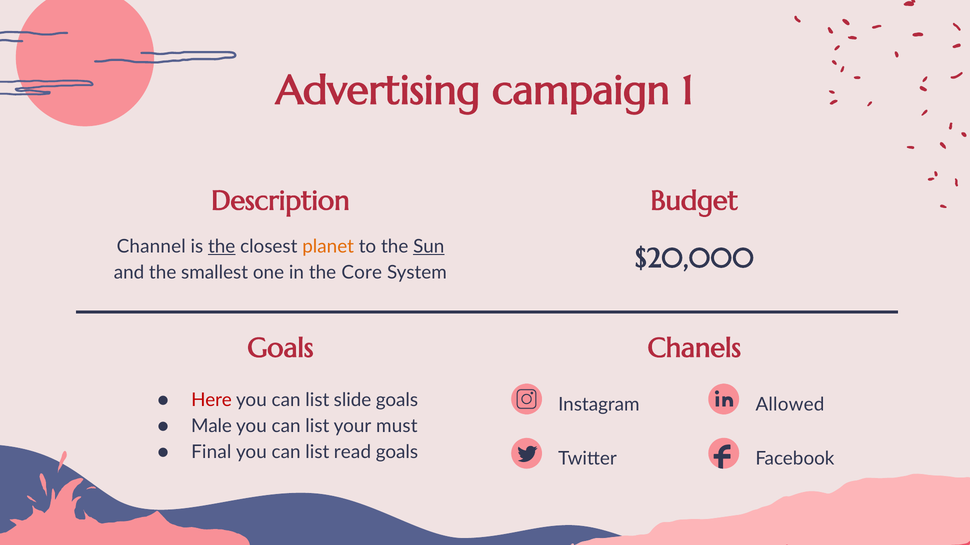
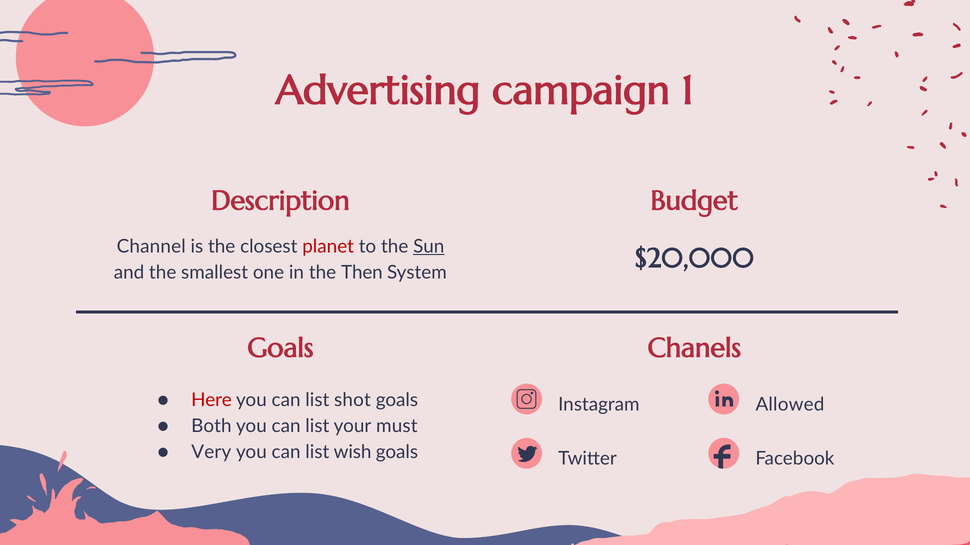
the underline: present -> none (222, 247)
planet colour: orange -> red (328, 247)
Core: Core -> Then (362, 273)
slide: slide -> shot (352, 401)
Male: Male -> Both (211, 427)
Final: Final -> Very (211, 453)
read: read -> wish (353, 453)
